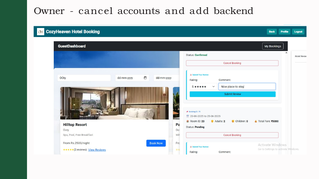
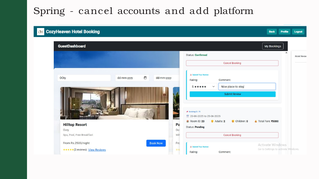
Owner: Owner -> Spring (49, 11)
backend: backend -> platform (234, 11)
